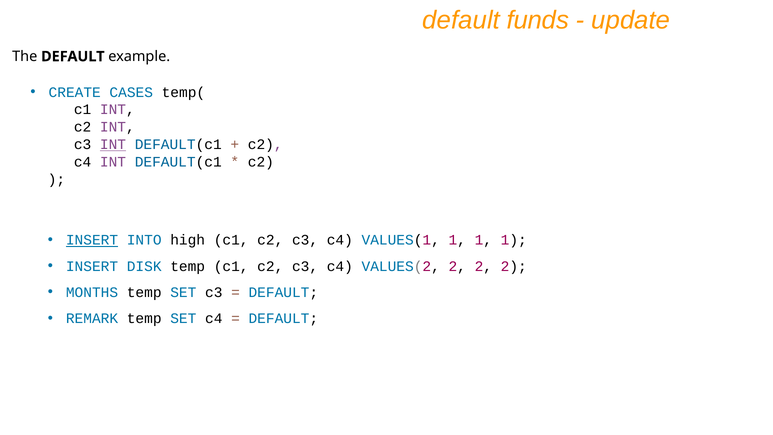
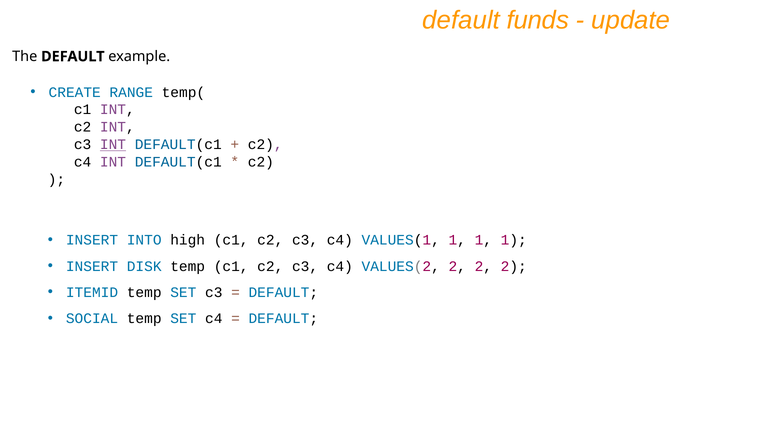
CASES: CASES -> RANGE (131, 92)
INSERT underline: present -> none (92, 240)
MONTHS: MONTHS -> ITEMID (92, 292)
REMARK: REMARK -> SOCIAL (92, 318)
